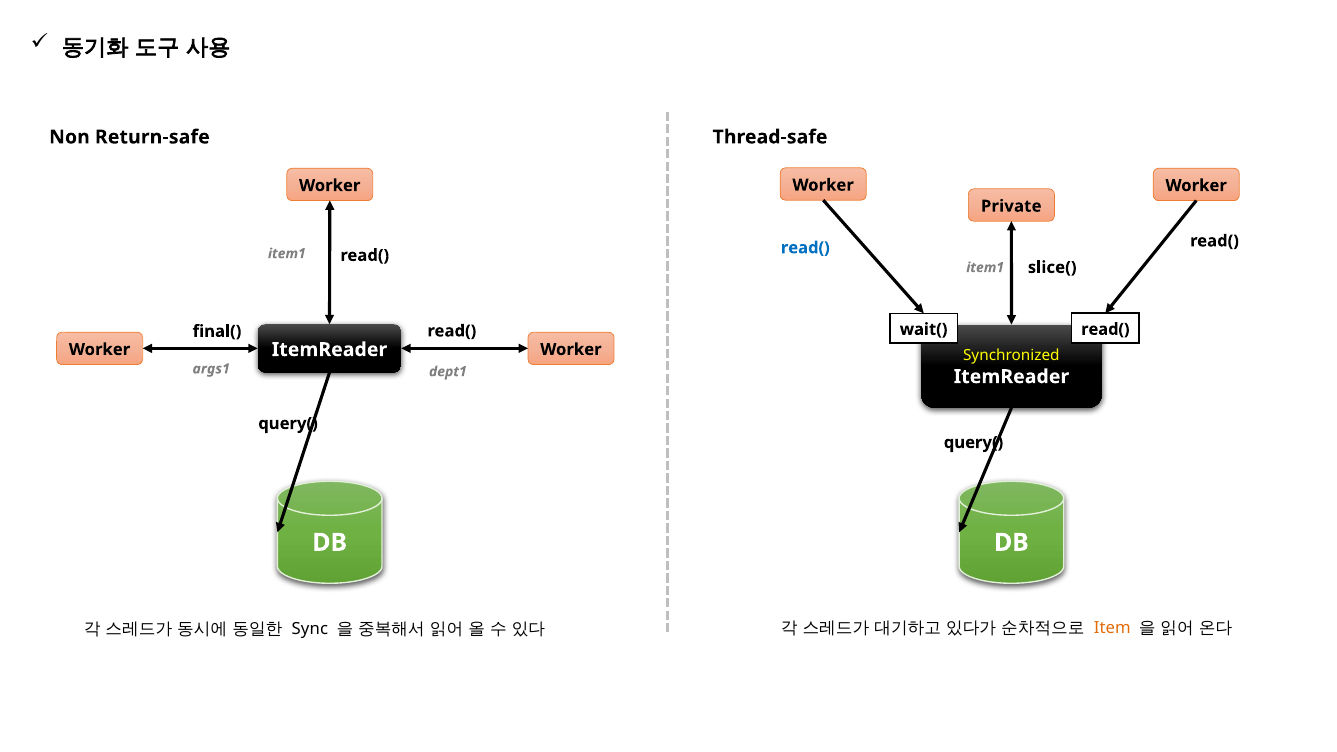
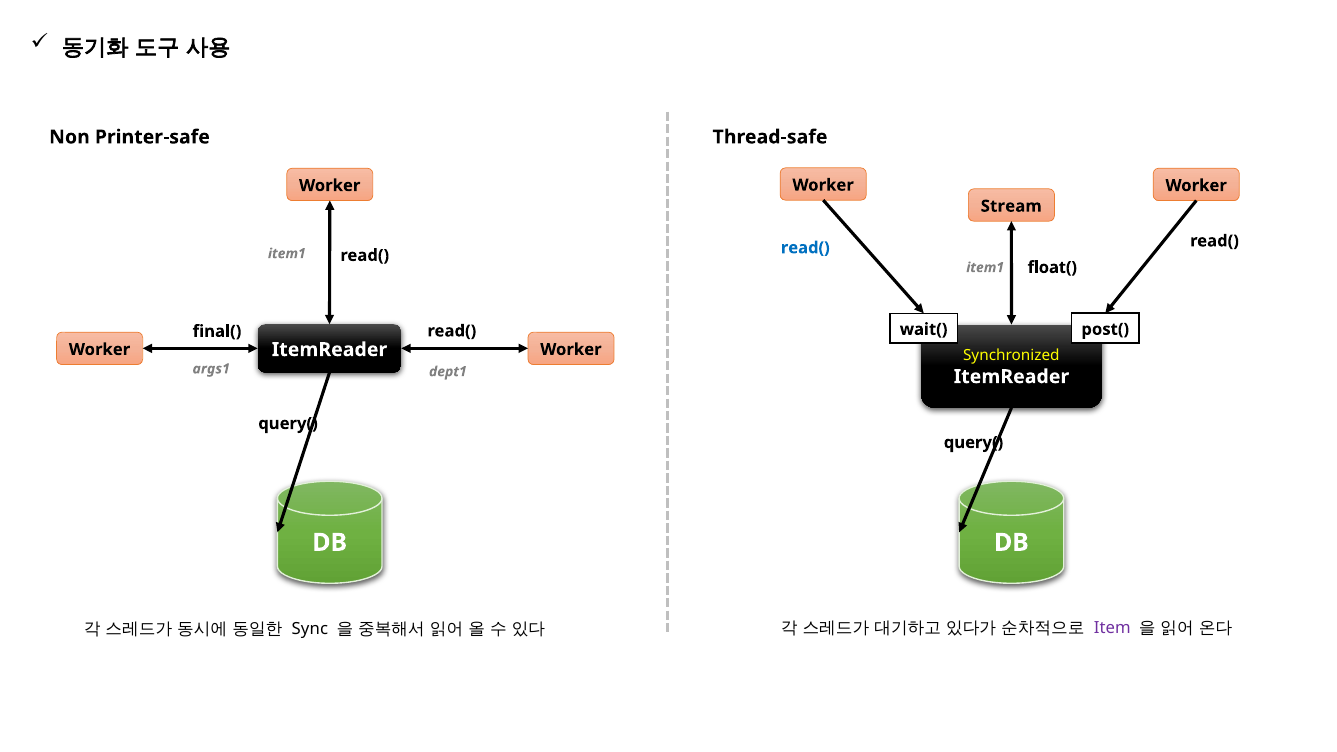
Return-safe: Return-safe -> Printer-safe (152, 137)
Private: Private -> Stream (1011, 206)
slice(: slice( -> float( (1052, 267)
wait( read(: read( -> post( (1105, 329)
Item colour: orange -> purple (1112, 628)
